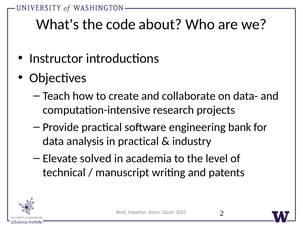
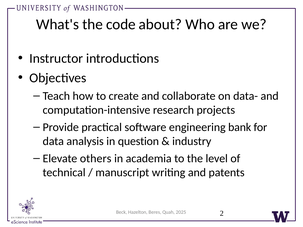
in practical: practical -> question (138, 141)
solved: solved -> others (96, 159)
